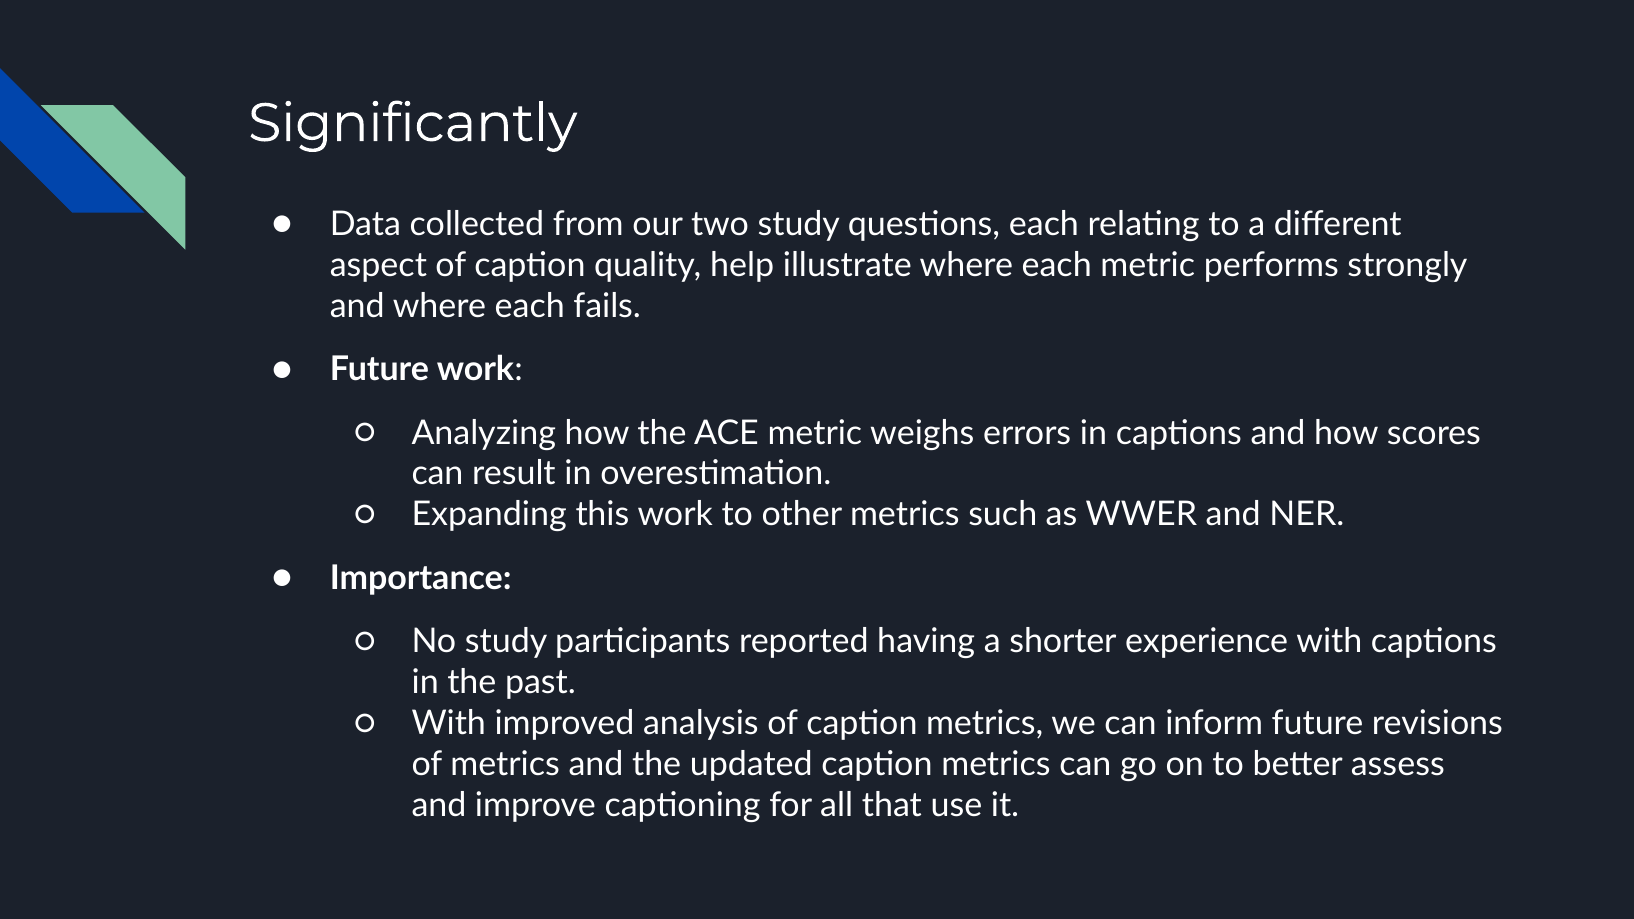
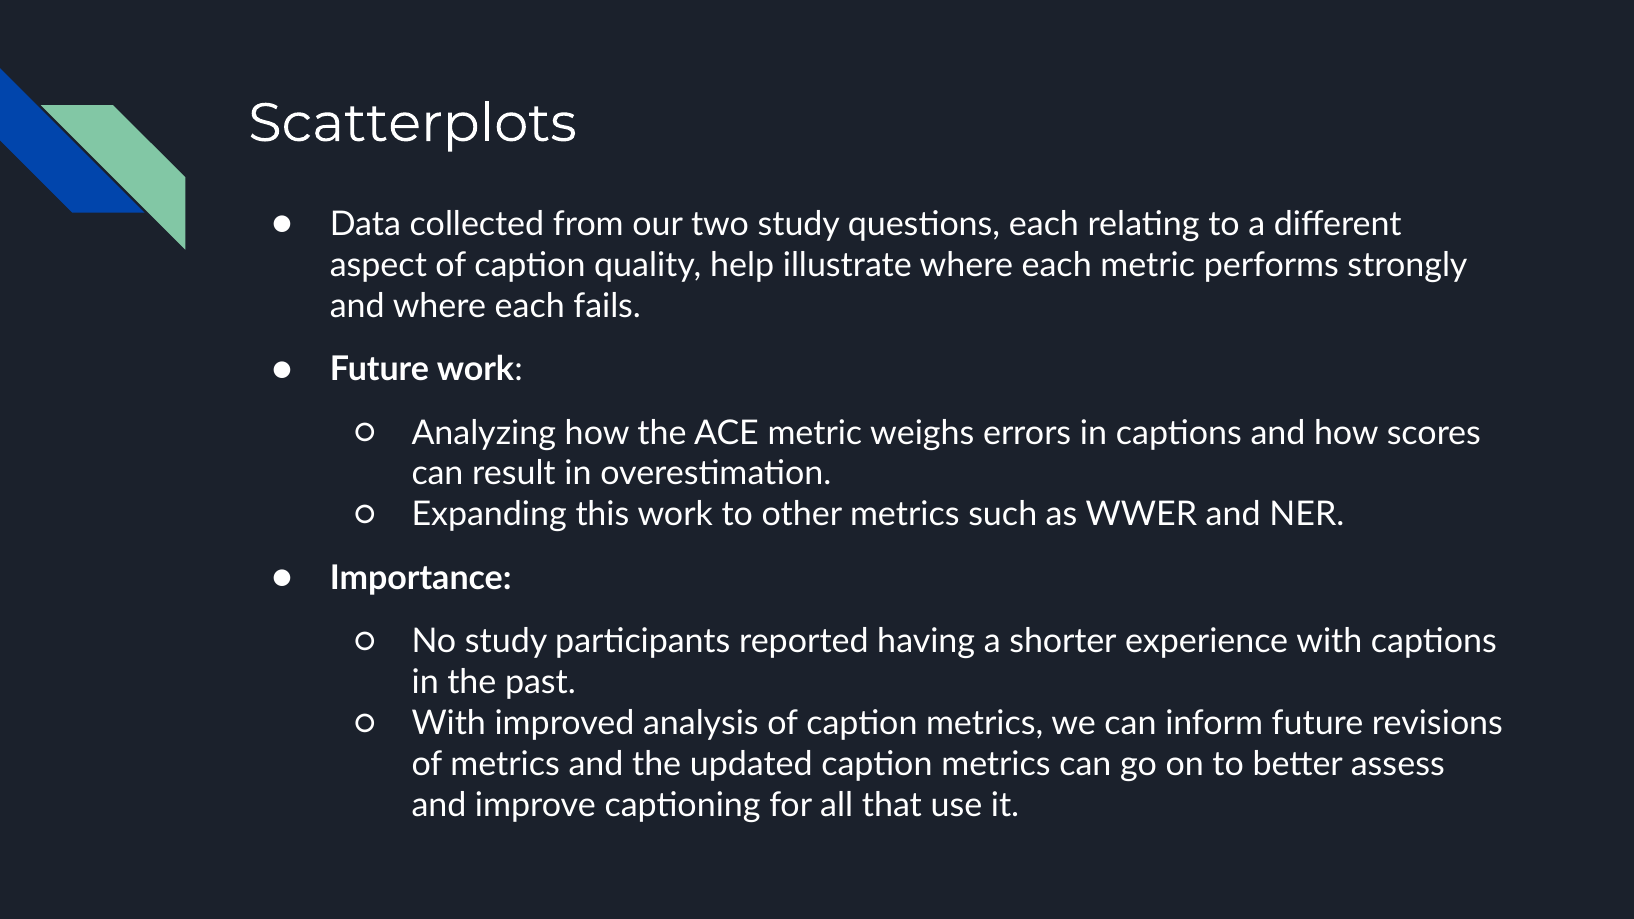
Significantly: Significantly -> Scatterplots (413, 123)
